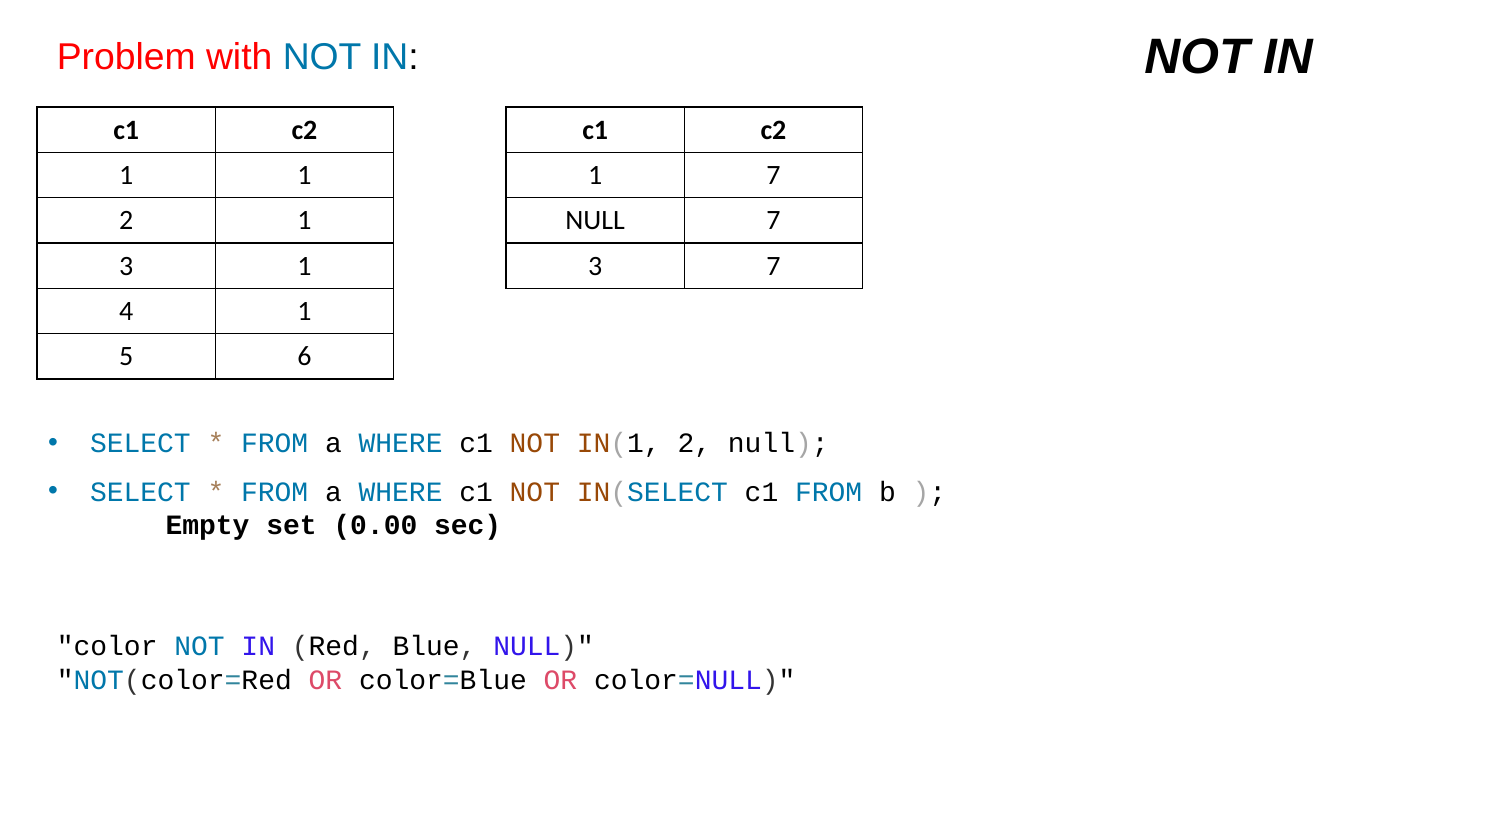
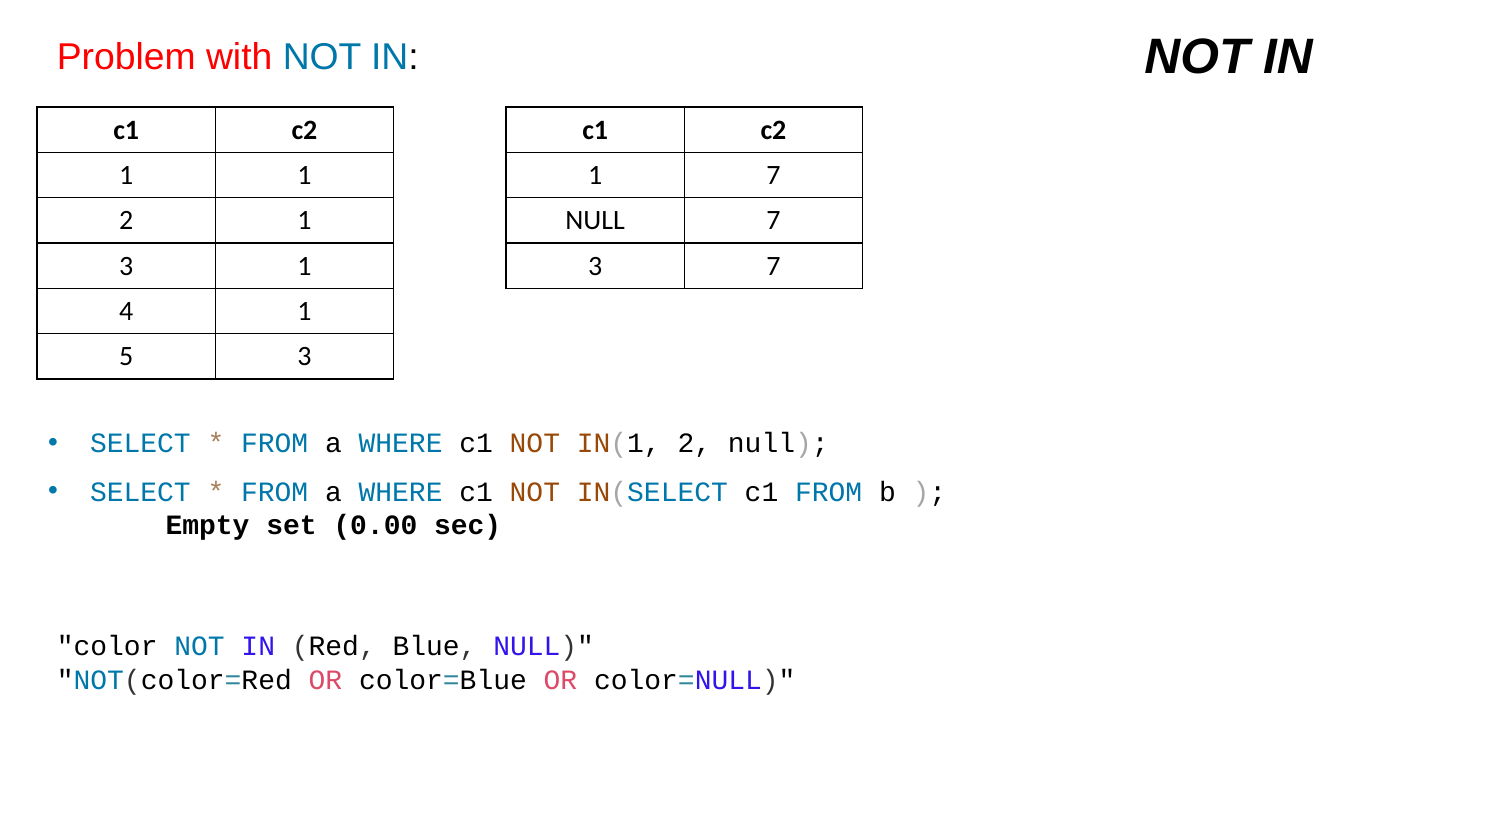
5 6: 6 -> 3 (304, 357)
